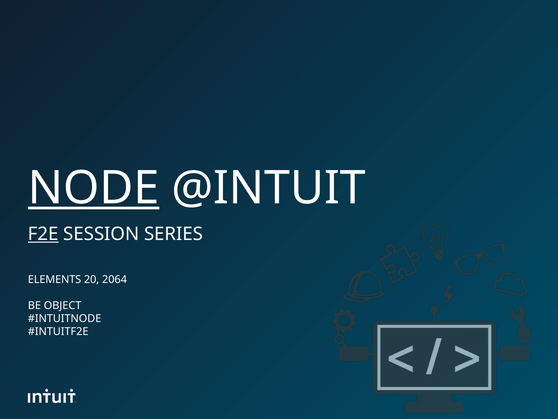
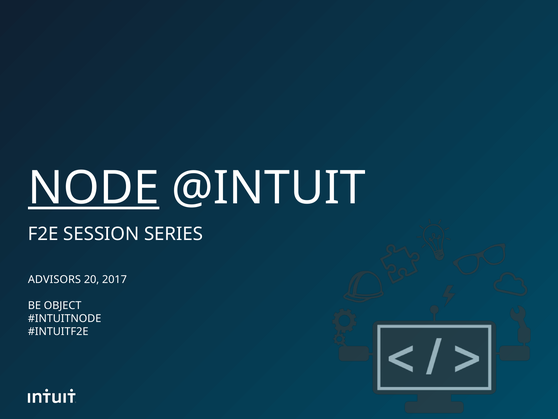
F2E underline: present -> none (43, 234)
ELEMENTS: ELEMENTS -> ADVISORS (54, 279)
2064: 2064 -> 2017 (114, 279)
